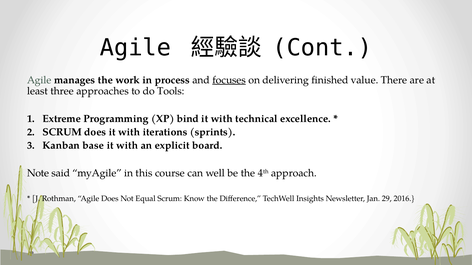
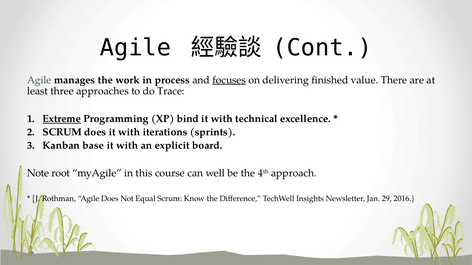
Tools: Tools -> Trace (171, 91)
Extreme underline: none -> present (62, 119)
said: said -> root (61, 173)
